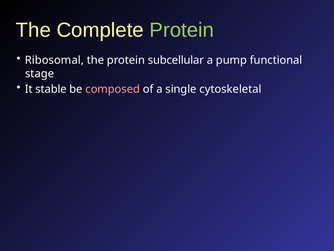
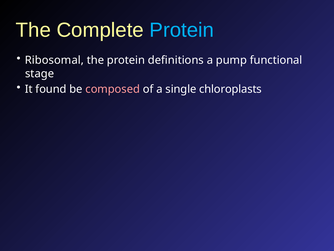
Protein colour: light green -> light blue (182, 30)
subcellular: subcellular -> definitions (176, 60)
stable: stable -> found (51, 89)
cytoskeletal: cytoskeletal -> chloroplasts (231, 89)
